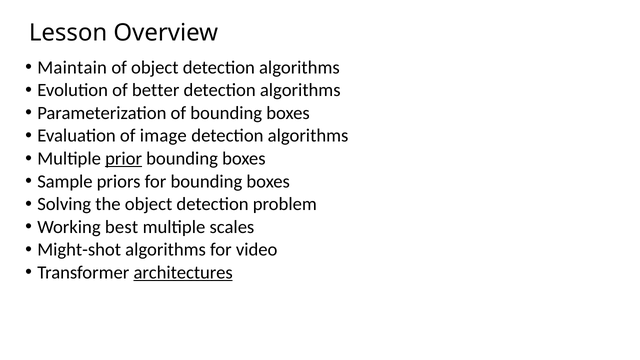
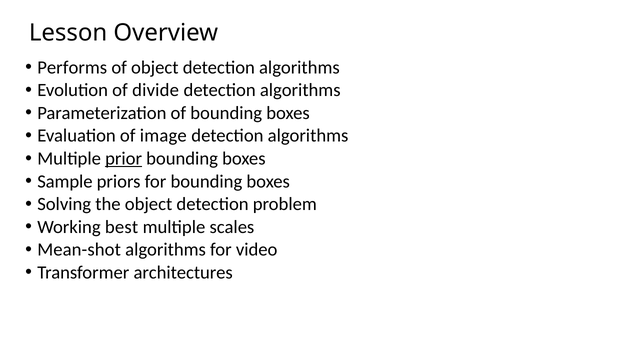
Maintain: Maintain -> Performs (72, 67)
better: better -> divide (156, 90)
Might-shot: Might-shot -> Mean-shot (79, 250)
architectures underline: present -> none (183, 273)
